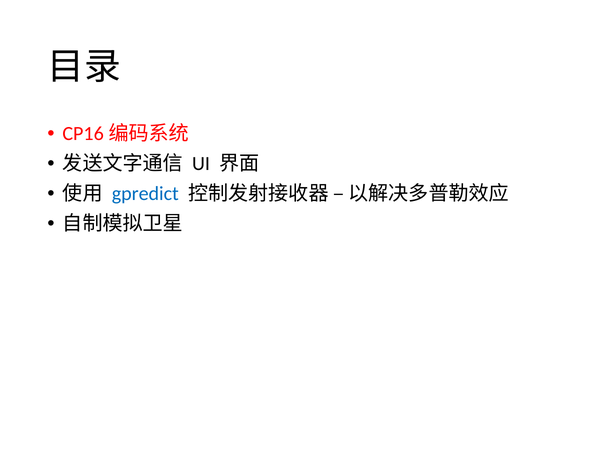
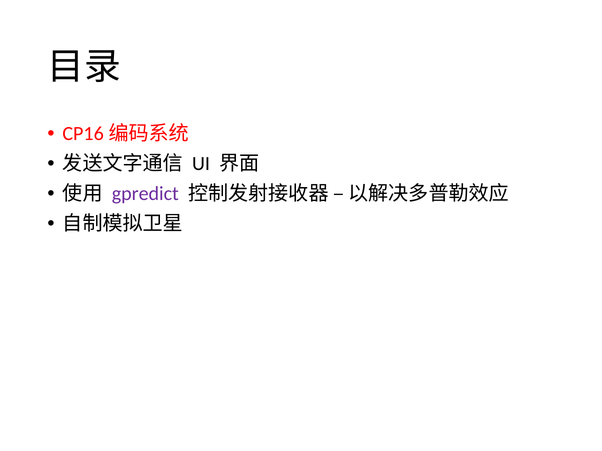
gpredict colour: blue -> purple (145, 194)
